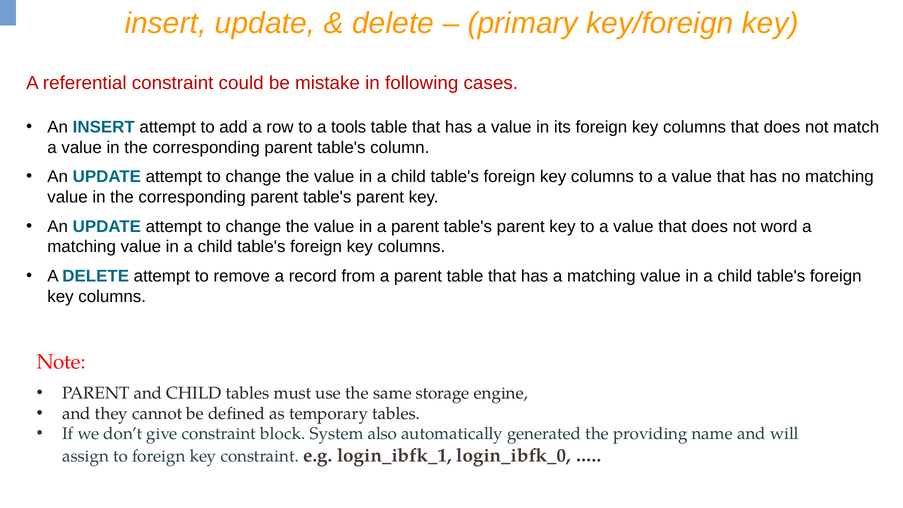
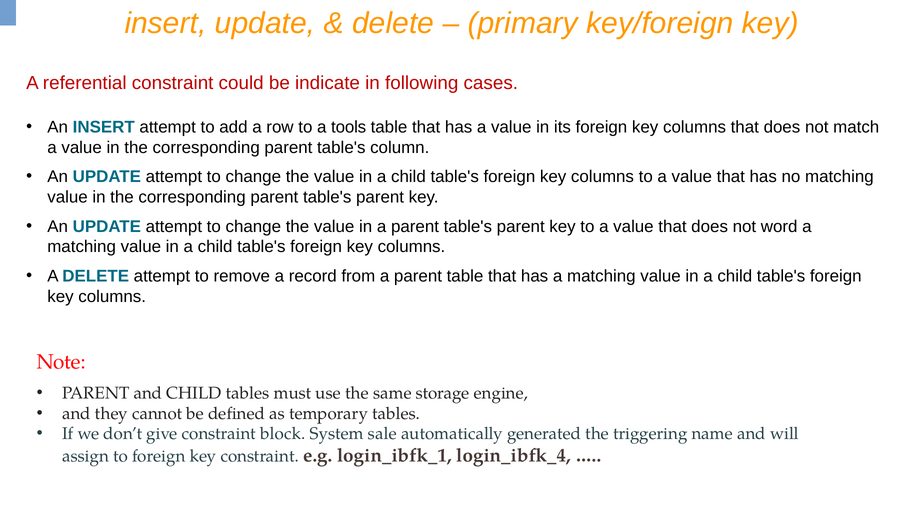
mistake: mistake -> indicate (328, 83)
also: also -> sale (382, 434)
providing: providing -> triggering (650, 434)
login_ibfk_0: login_ibfk_0 -> login_ibfk_4 (514, 455)
